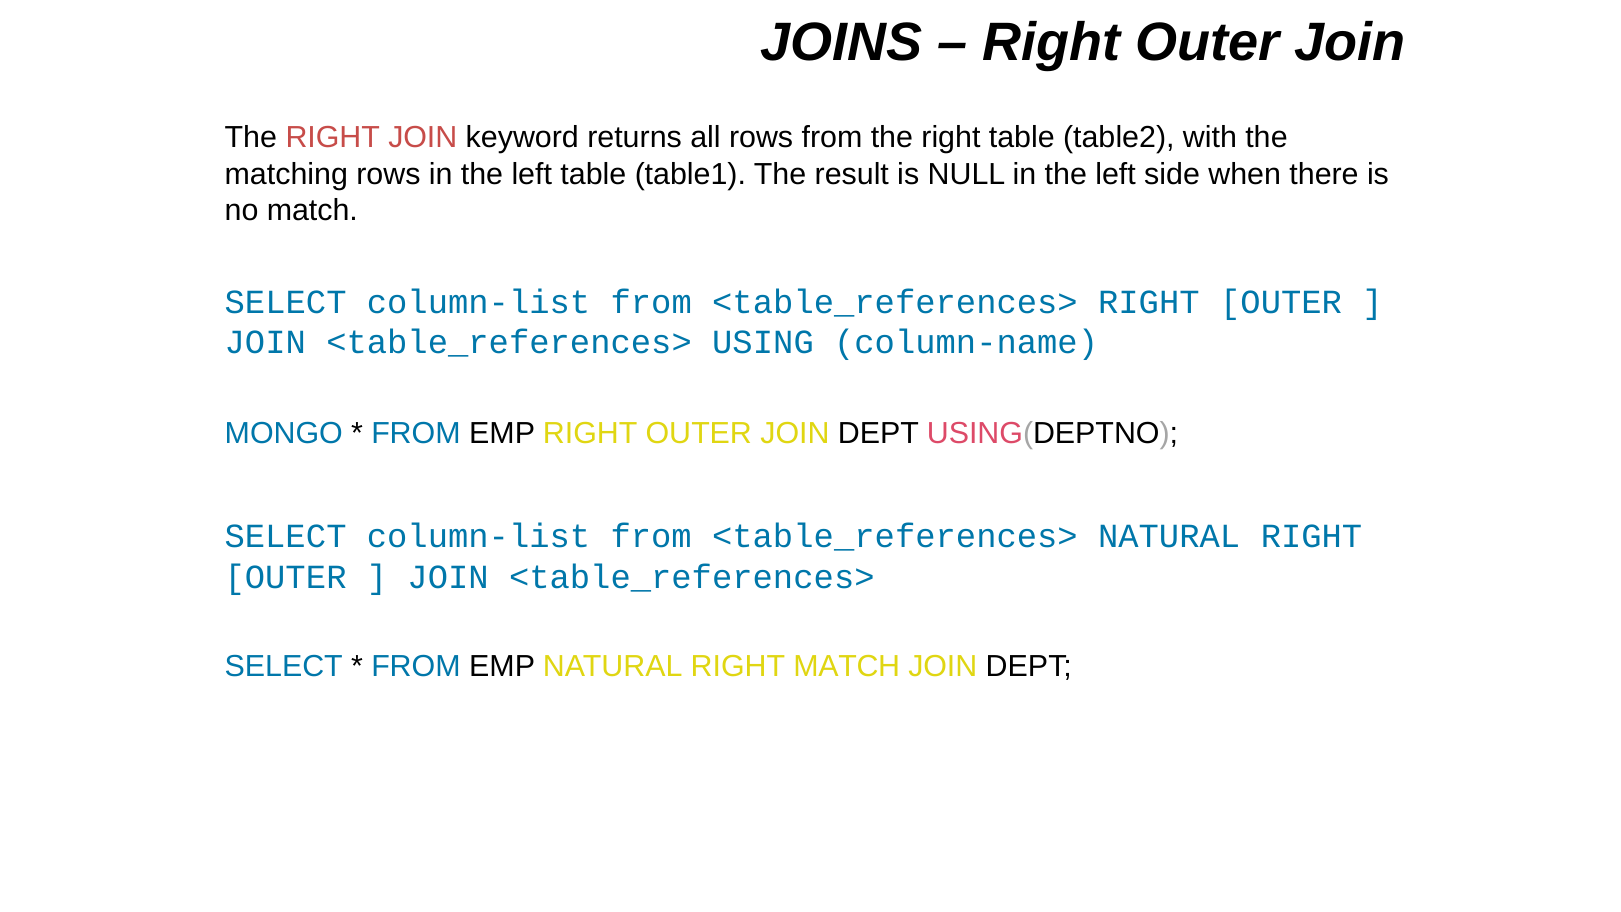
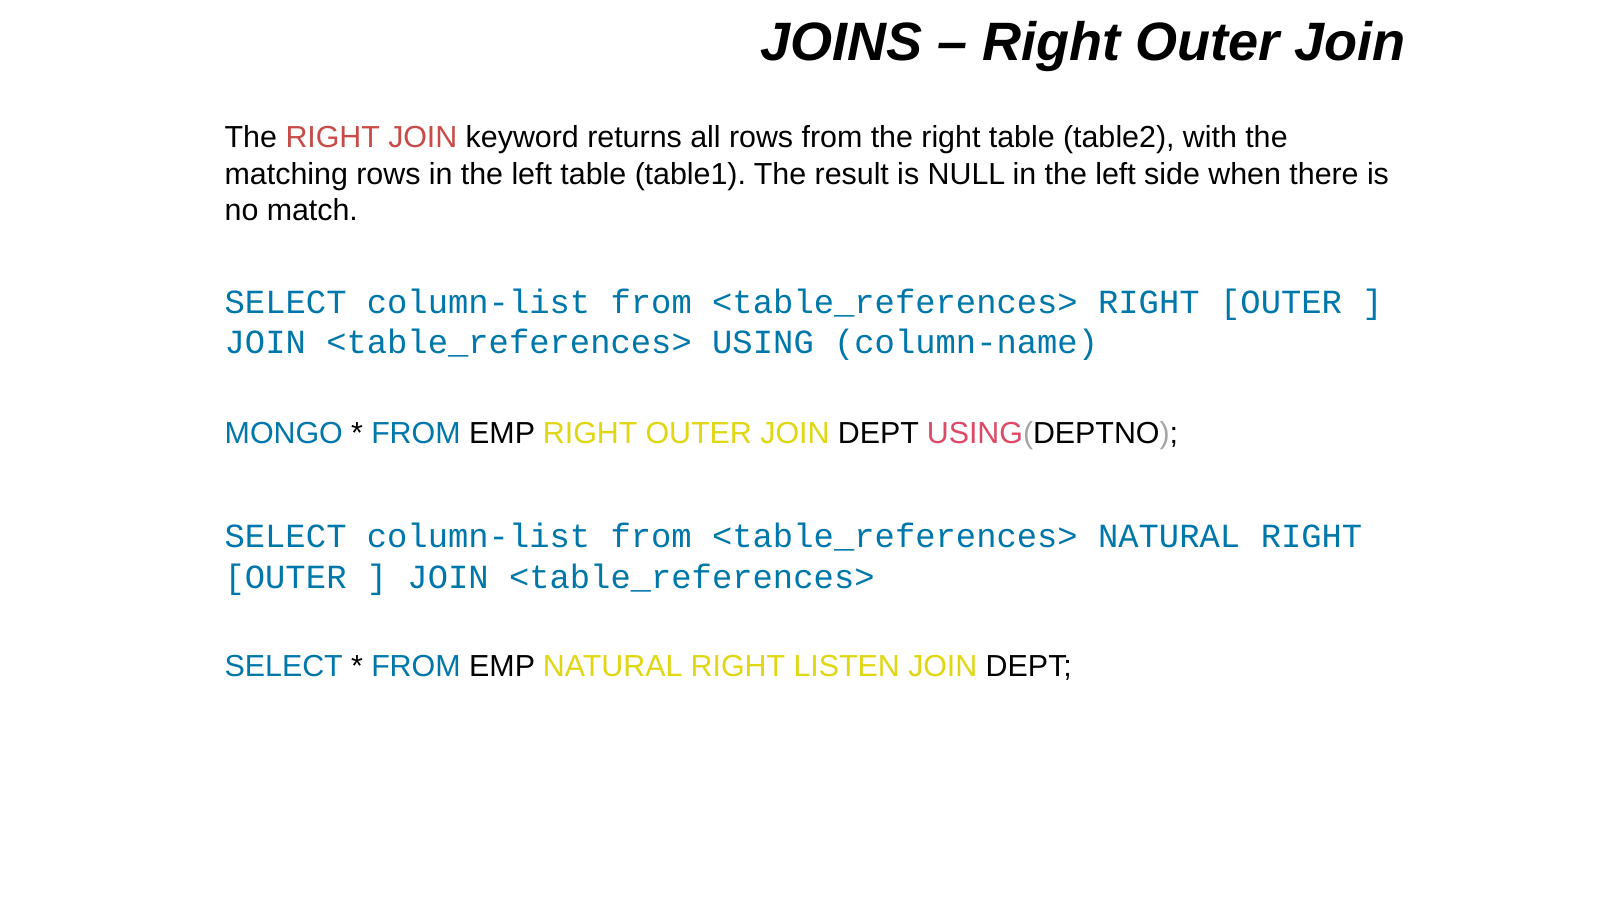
RIGHT MATCH: MATCH -> LISTEN (847, 666)
